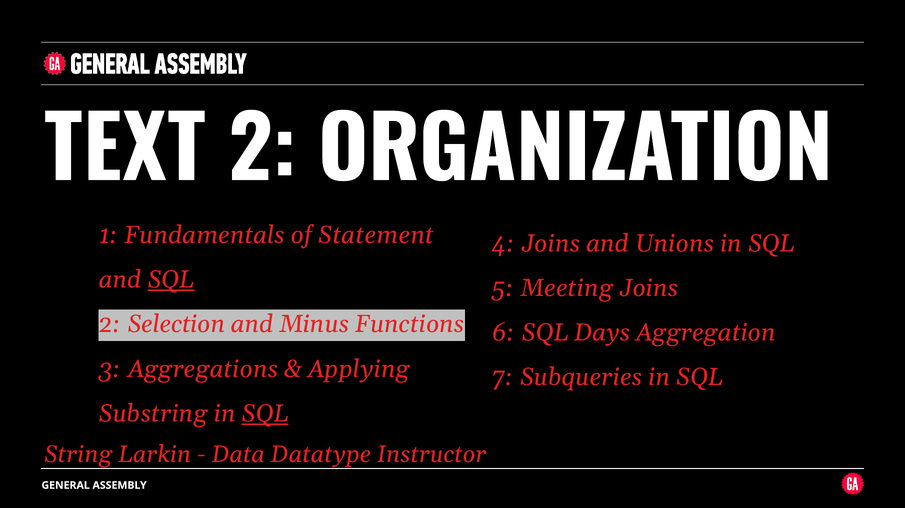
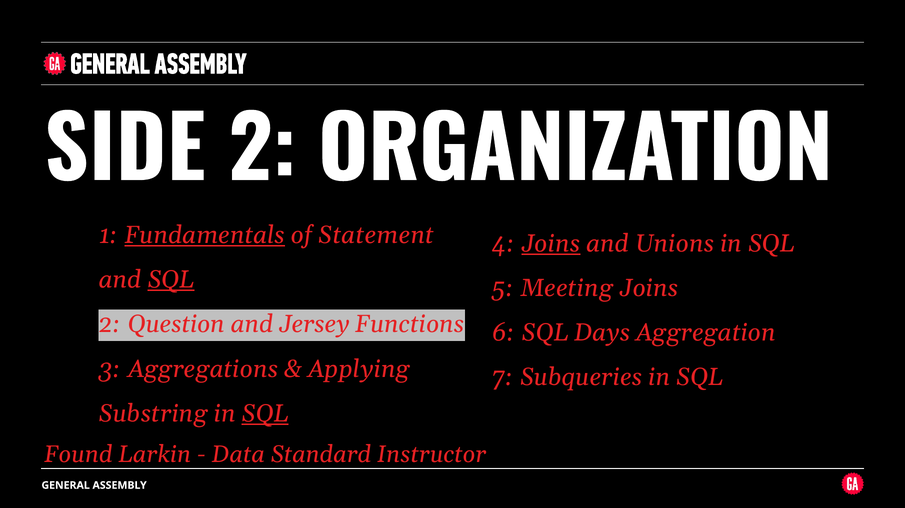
TEXT: TEXT -> SIDE (125, 152)
Fundamentals underline: none -> present (205, 235)
Joins underline: none -> present (551, 244)
Selection: Selection -> Question (176, 324)
Minus: Minus -> Jersey (315, 324)
String: String -> Found (78, 454)
Datatype: Datatype -> Standard (321, 454)
